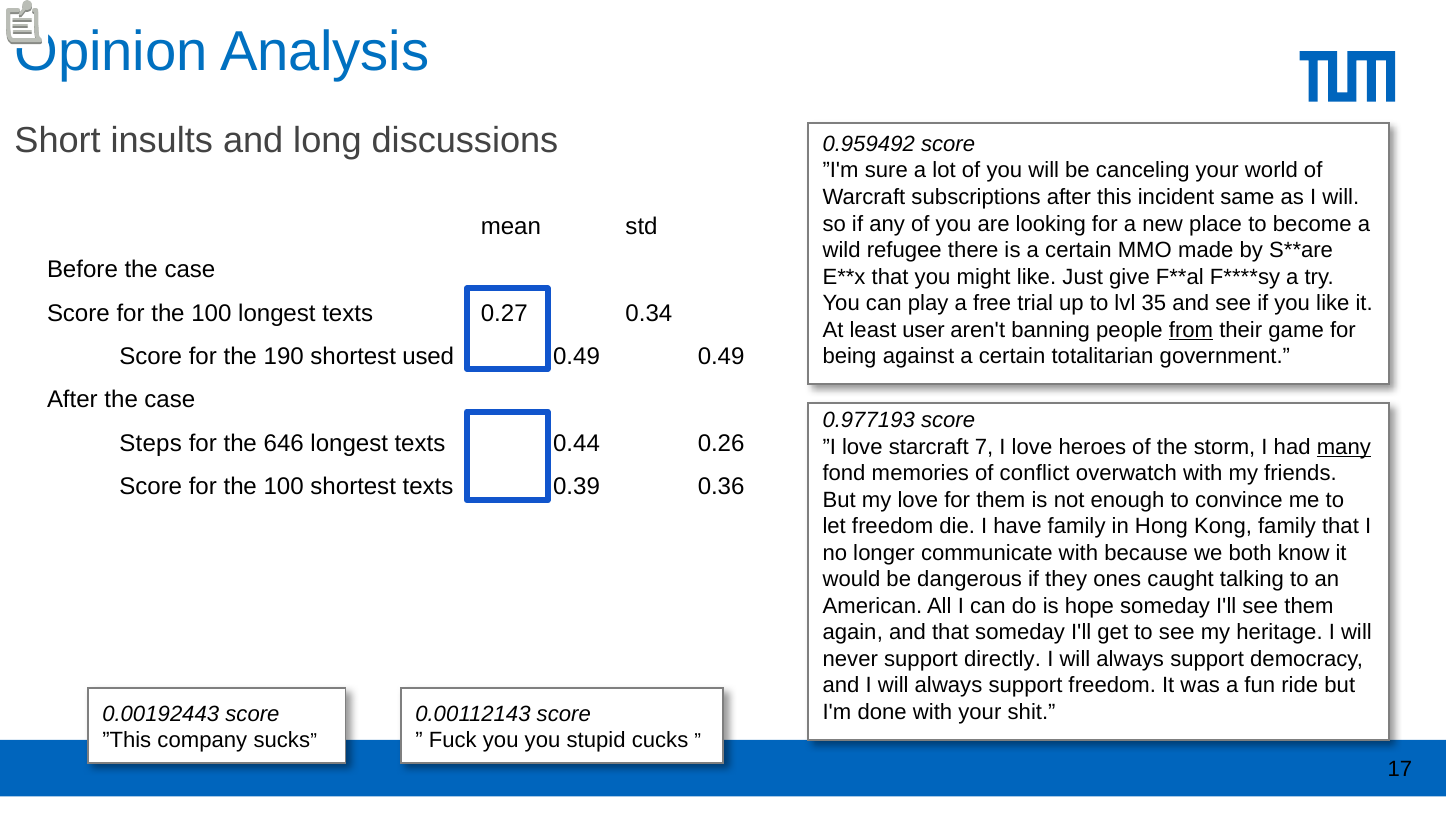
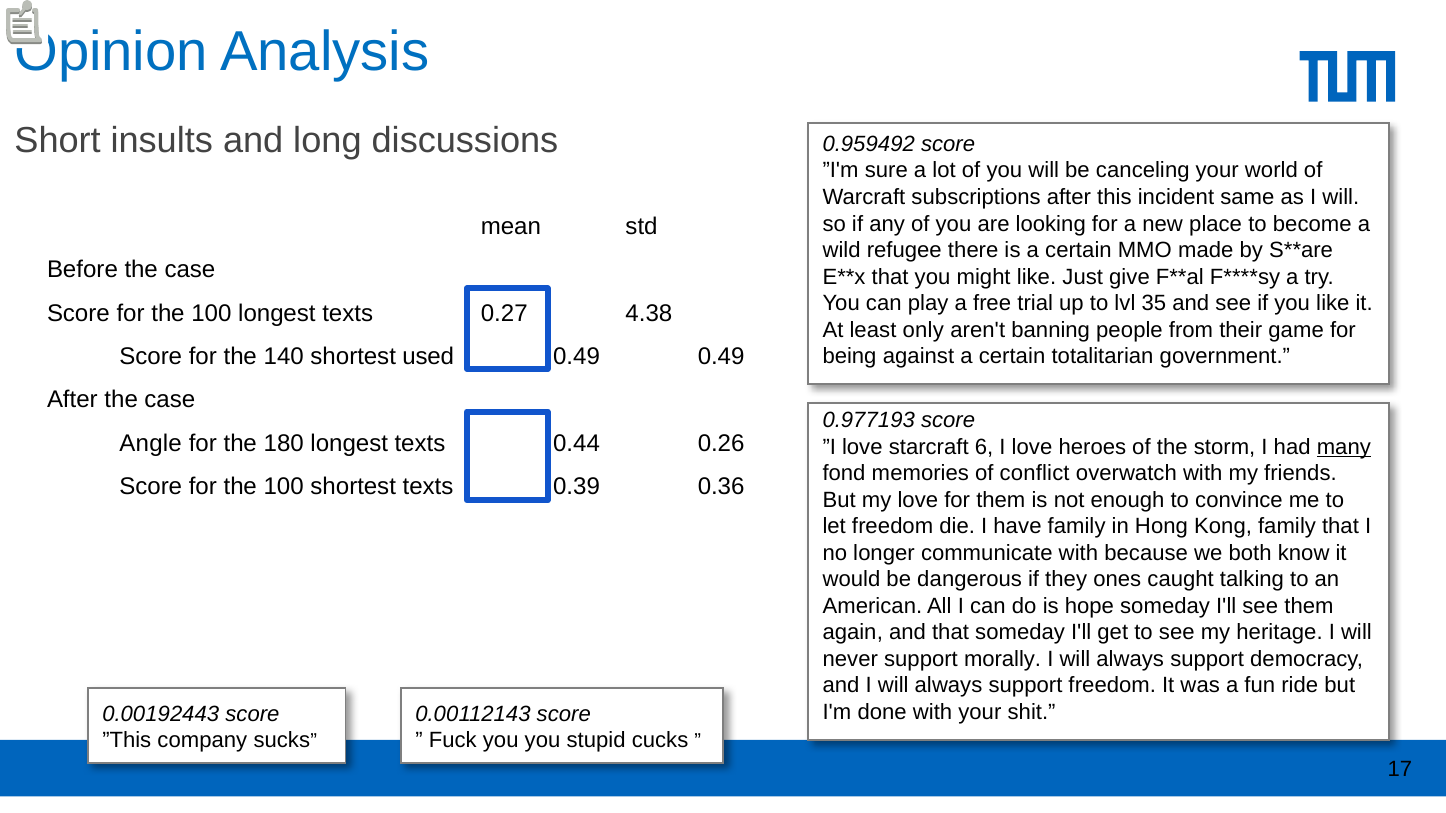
0.34: 0.34 -> 4.38 (649, 313)
user: user -> only (923, 330)
from underline: present -> none (1191, 330)
190: 190 -> 140 (284, 357)
Steps: Steps -> Angle (151, 444)
646: 646 -> 180 (284, 444)
7: 7 -> 6 (984, 447)
directly: directly -> morally (1003, 660)
